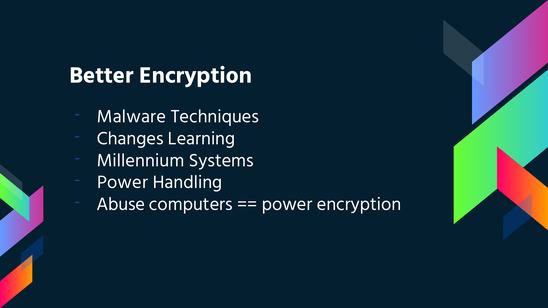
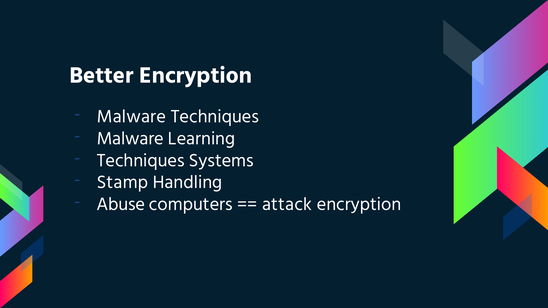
Changes: Changes -> Malware (130, 139)
Millennium: Millennium -> Techniques (141, 160)
Power: Power -> Stamp (123, 182)
power: power -> attack (287, 204)
